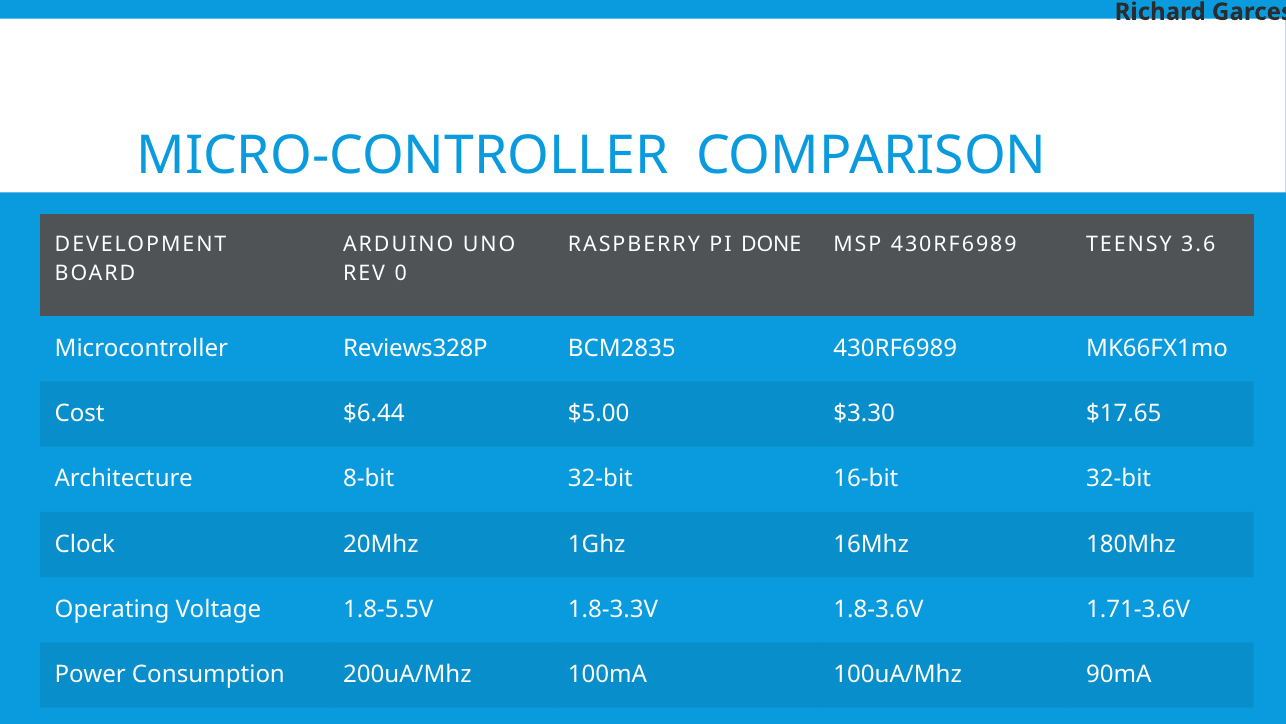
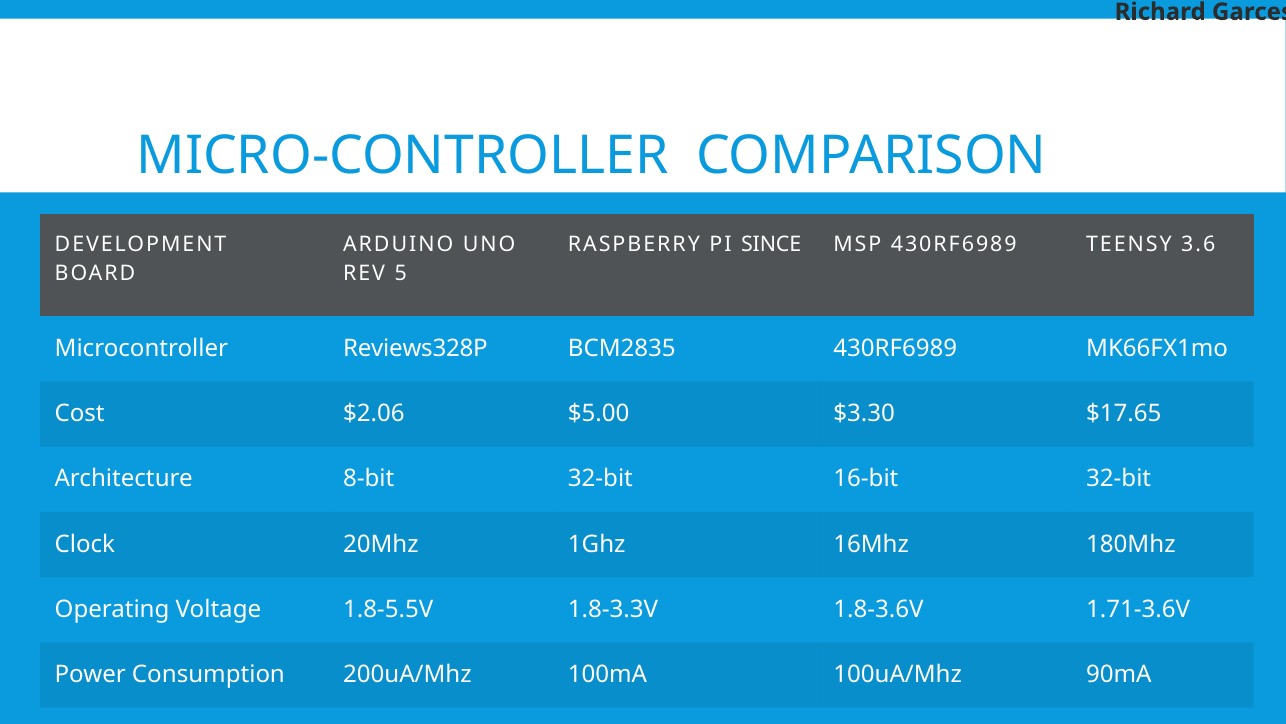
DONE: DONE -> SINCE (771, 244)
0: 0 -> 5 (401, 273)
$6.44: $6.44 -> $2.06 (374, 413)
